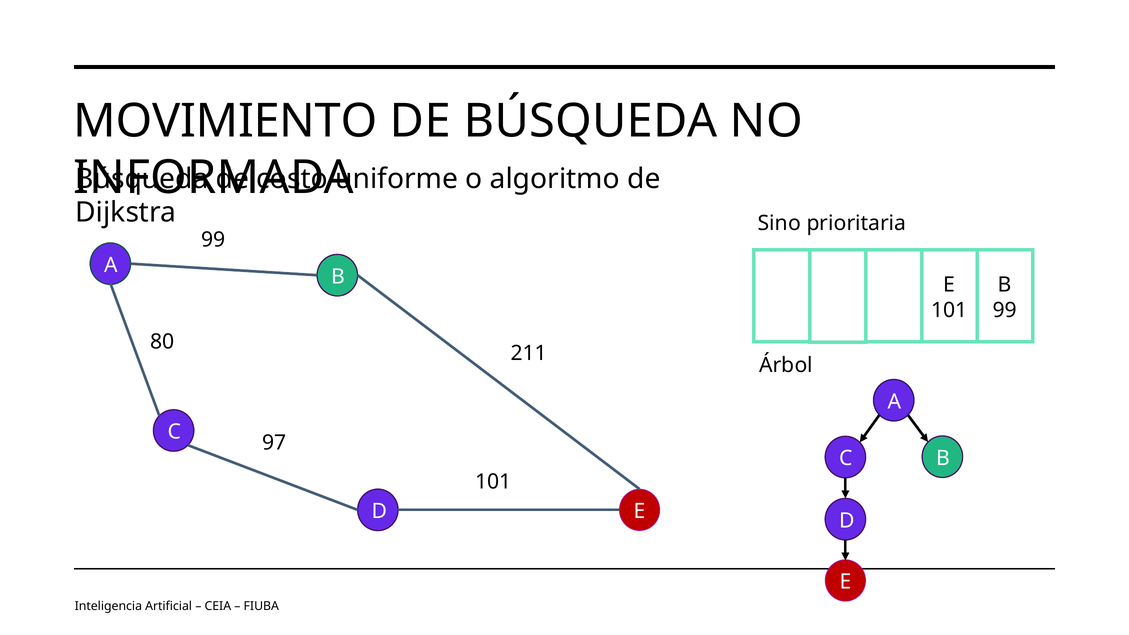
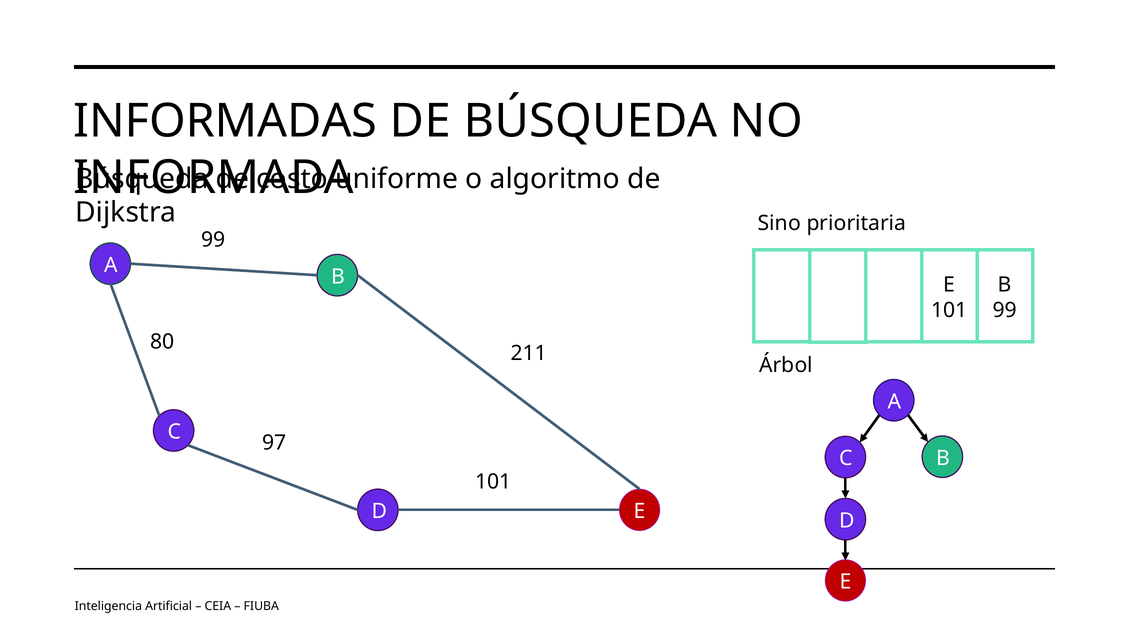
MOVIMIENTO: MOVIMIENTO -> INFORMADAS (225, 121)
